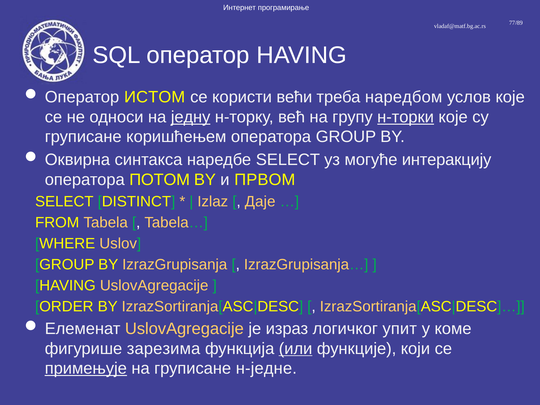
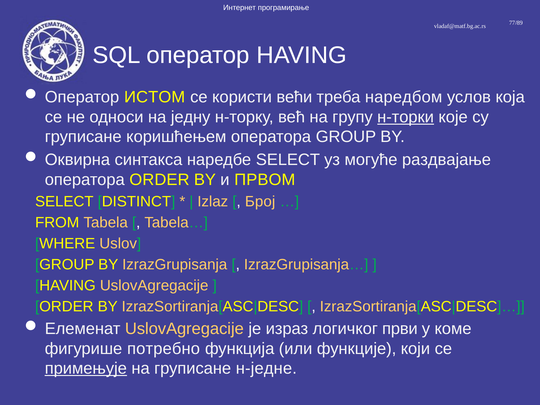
услов које: које -> која (510, 97)
једну underline: present -> none (191, 117)
интеракцију: интеракцију -> раздвајање (447, 160)
оператора ПОТОМ: ПОТОМ -> ORDER (159, 180)
Даје: Даје -> Број (260, 201)
упит: упит -> први (400, 329)
зарезима: зарезима -> потребно (164, 349)
или underline: present -> none (296, 349)
